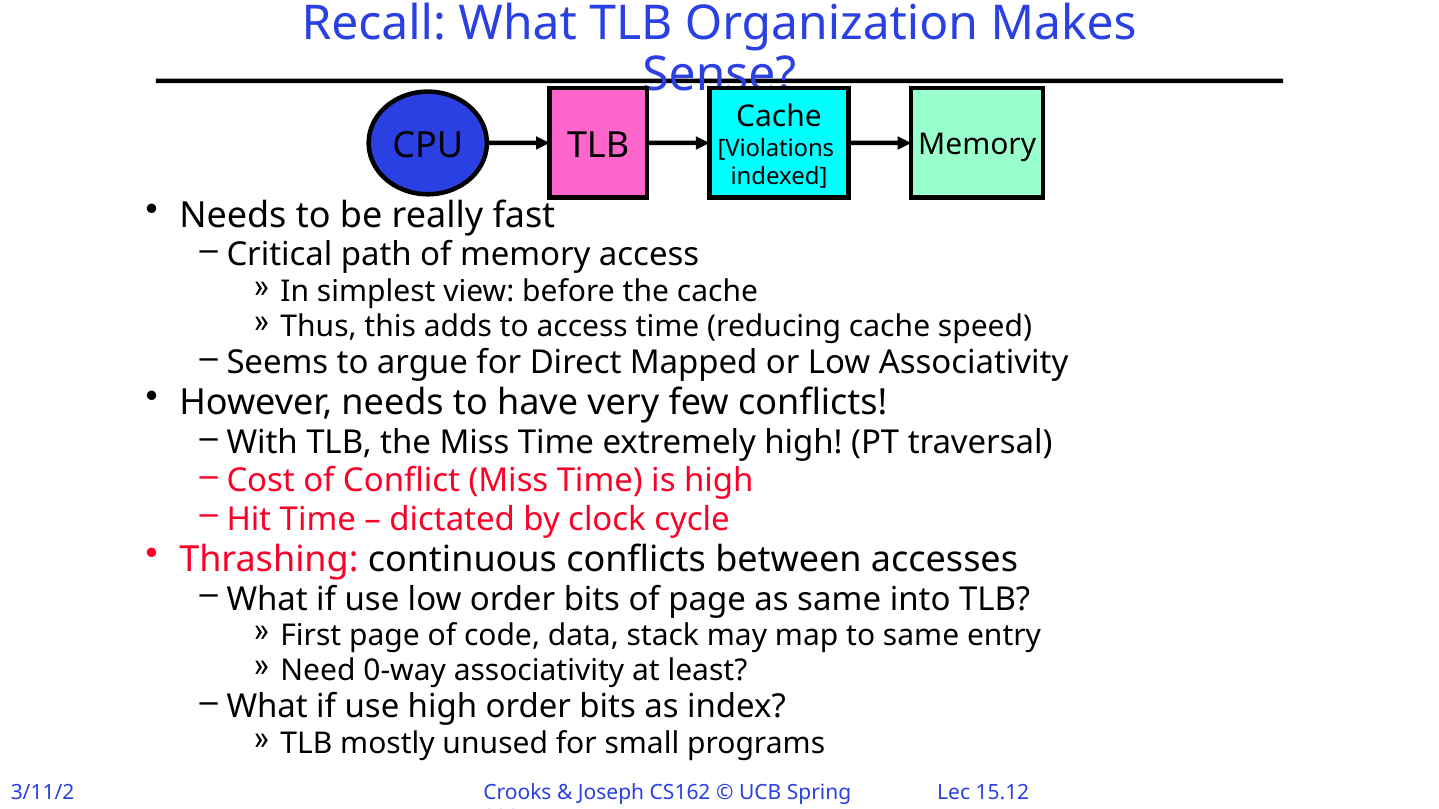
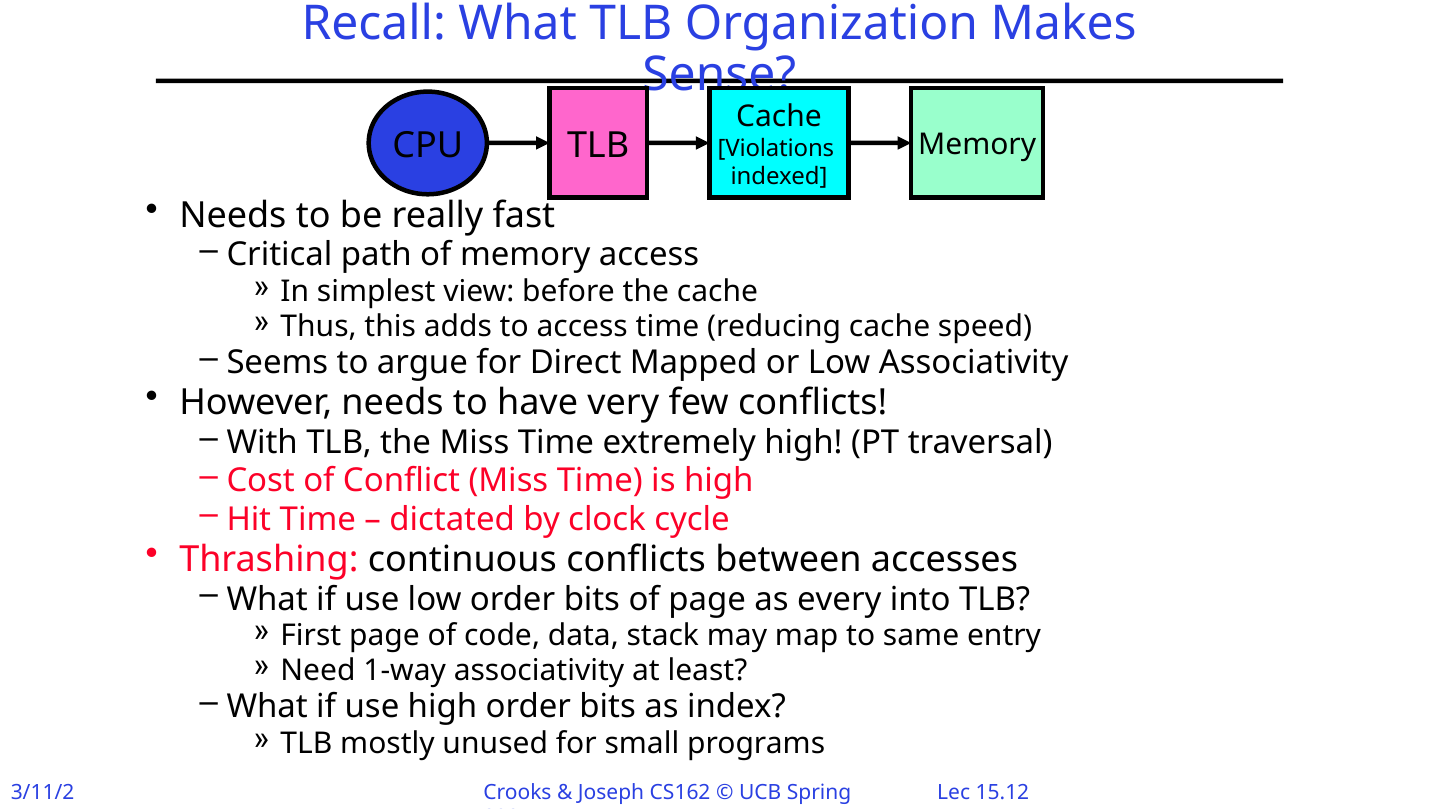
as same: same -> every (839, 599)
0-way: 0-way -> 1-way (405, 671)
